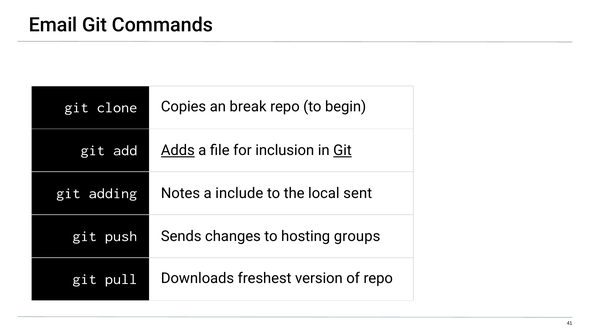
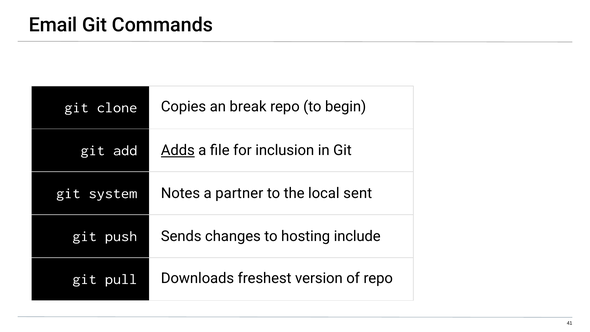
Git underline: present -> none (342, 150)
adding: adding -> system (113, 193)
include: include -> partner (239, 193)
groups: groups -> include (357, 236)
